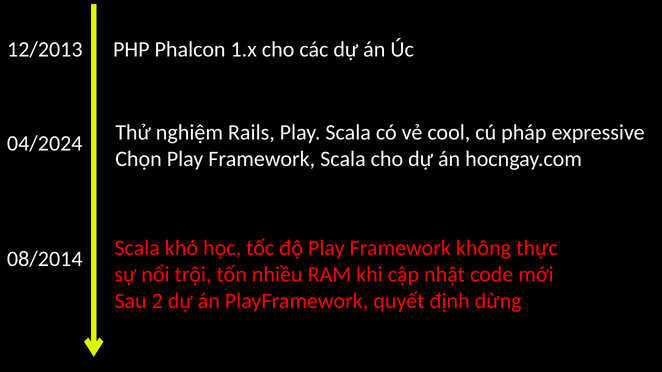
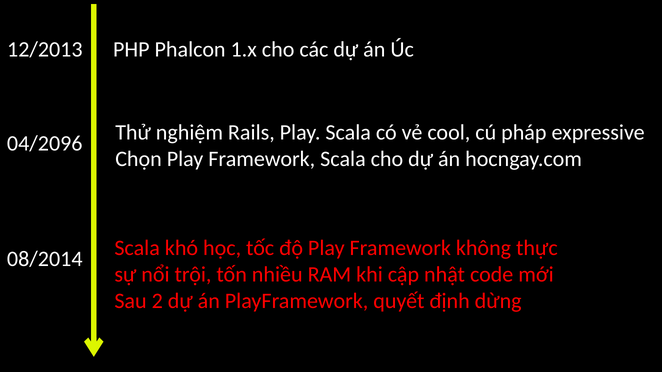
04/2024: 04/2024 -> 04/2096 (45, 144)
